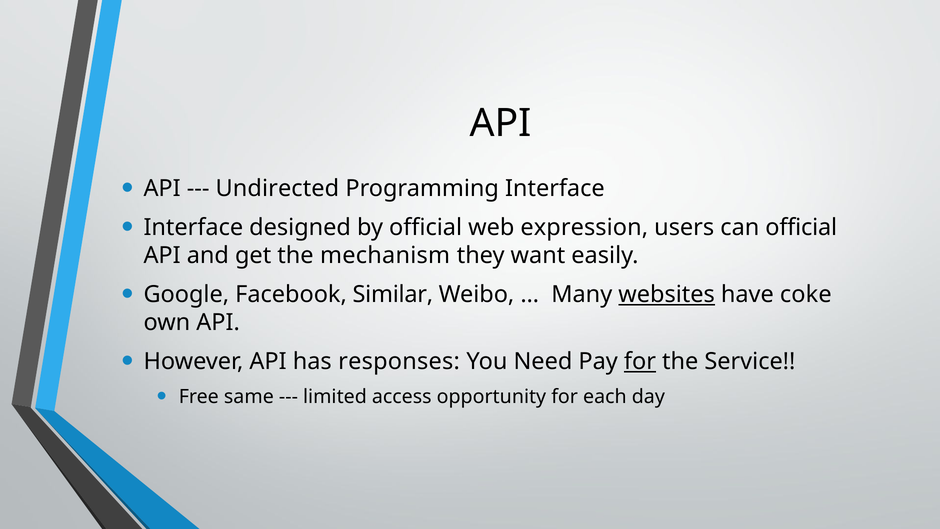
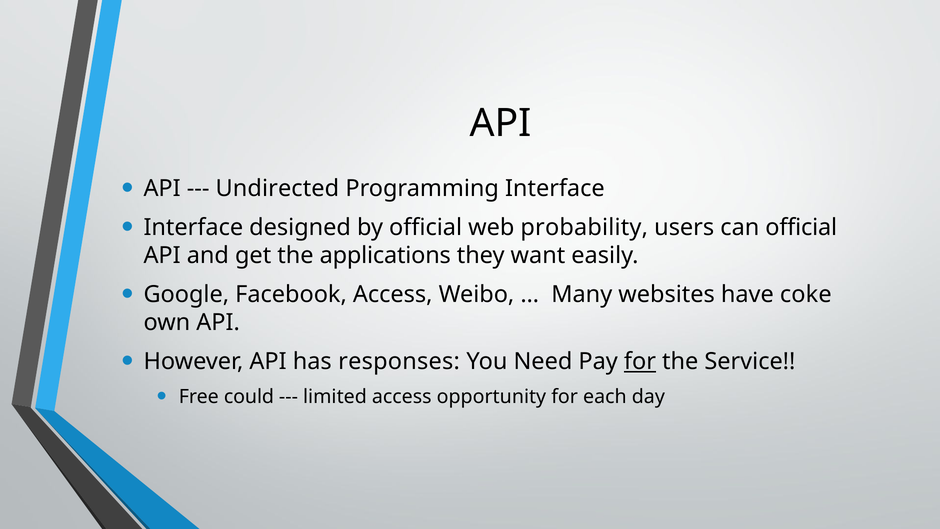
expression: expression -> probability (584, 227)
mechanism: mechanism -> applications (385, 256)
Facebook Similar: Similar -> Access (393, 294)
websites underline: present -> none (667, 294)
same: same -> could (249, 397)
